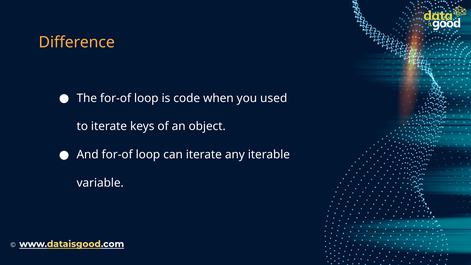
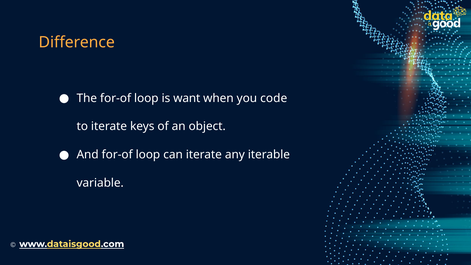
code: code -> want (187, 98)
used: used -> code (274, 98)
